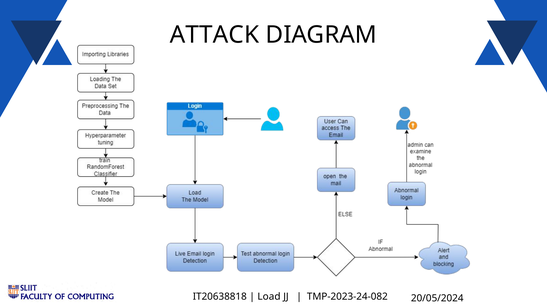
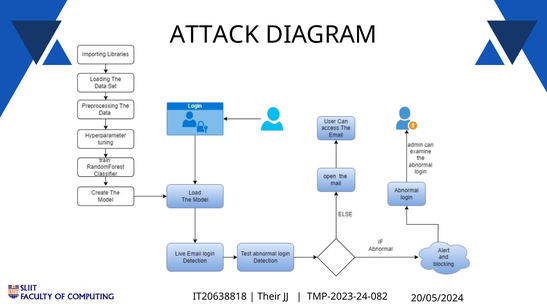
Load: Load -> Their (269, 297)
